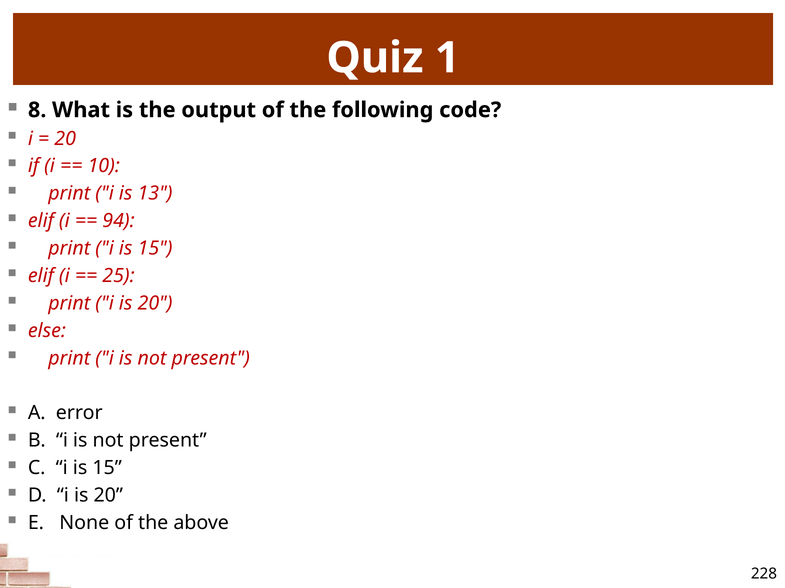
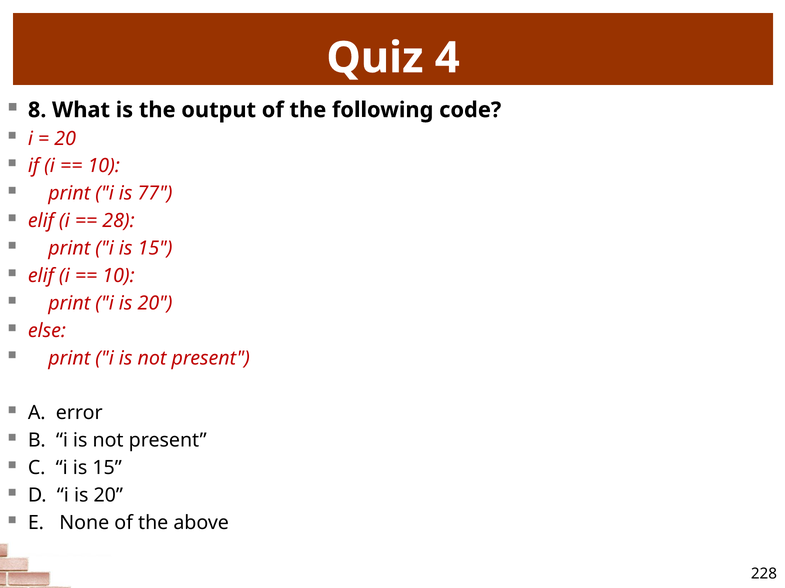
1: 1 -> 4 (447, 58)
13: 13 -> 77 (155, 194)
94: 94 -> 28 (119, 221)
25: 25 -> 10 (119, 276)
